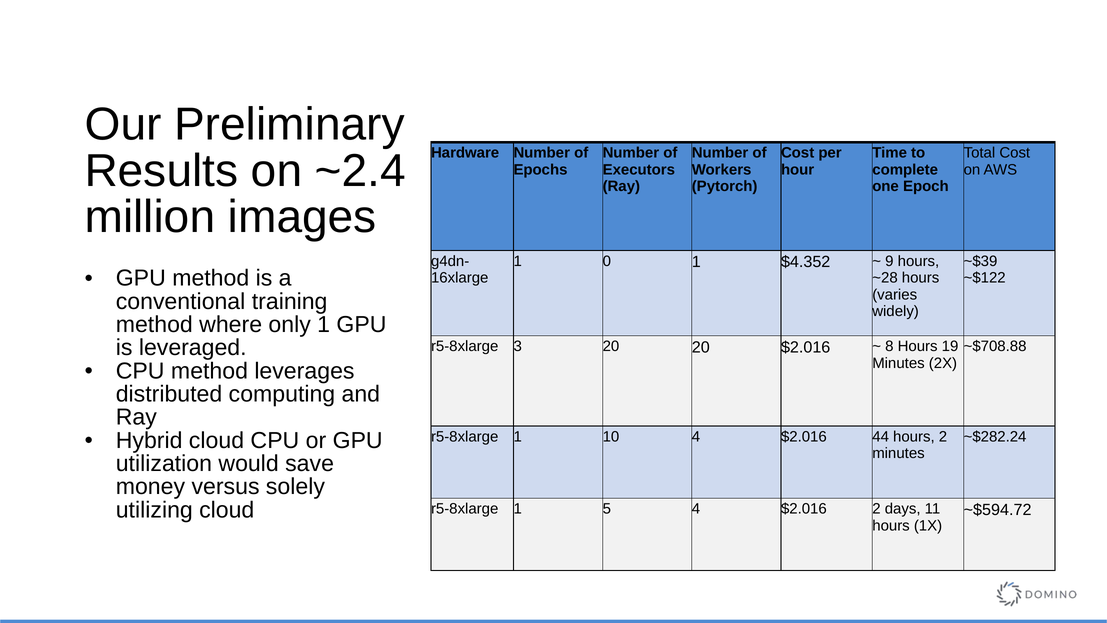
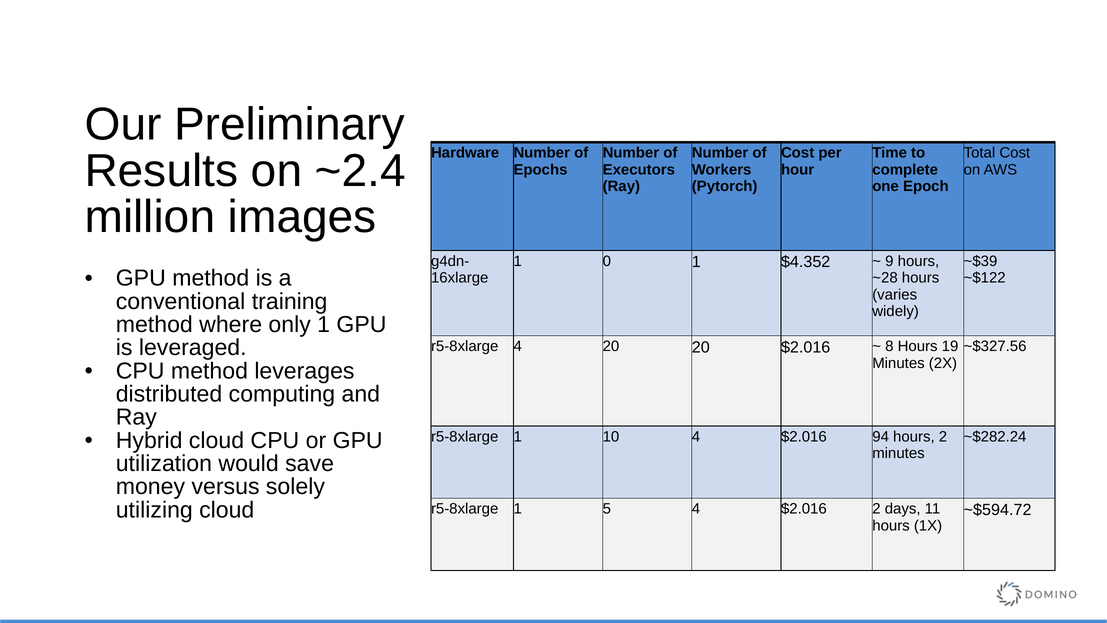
r5-8xlarge 3: 3 -> 4 (518, 346)
~$708.88: ~$708.88 -> ~$327.56 (995, 346)
44: 44 -> 94 (881, 437)
